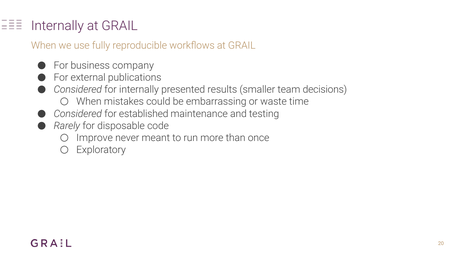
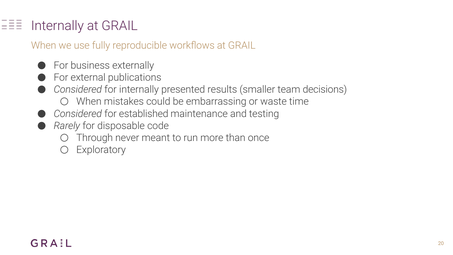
company: company -> externally (133, 65)
Improve: Improve -> Through (95, 138)
